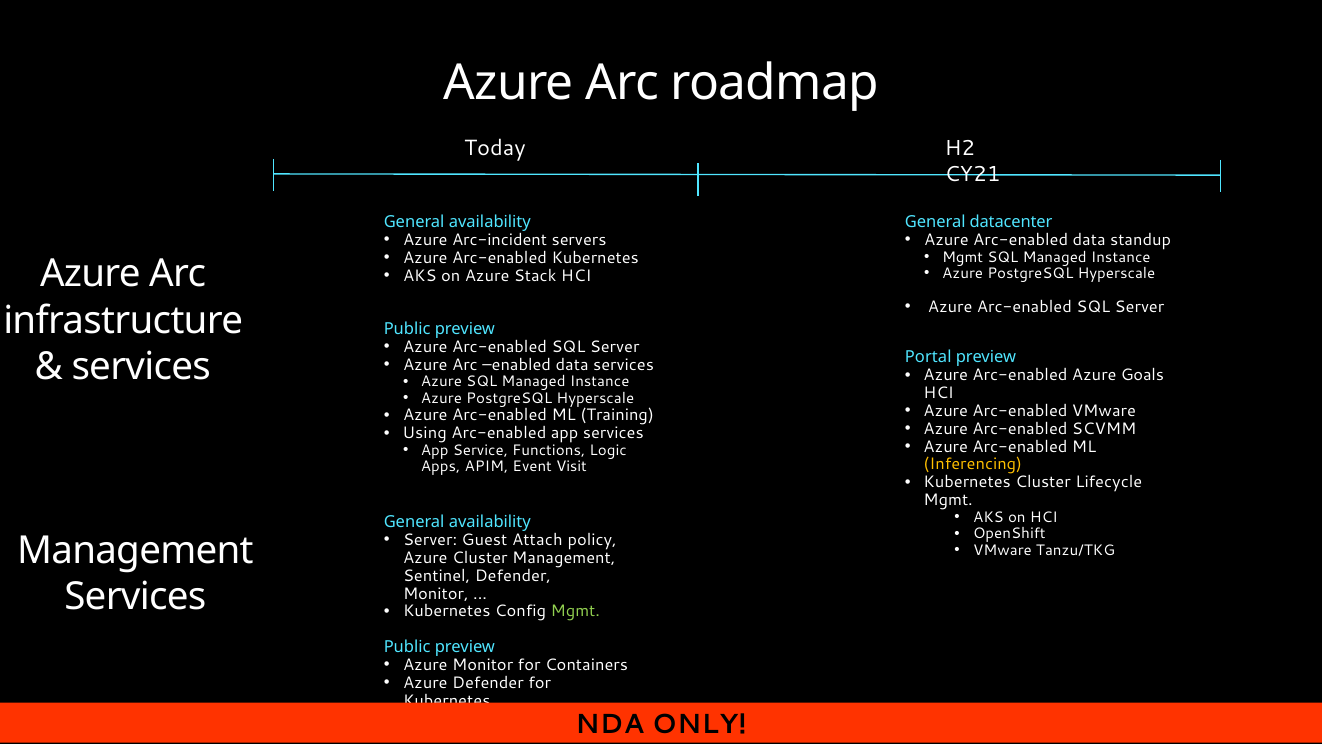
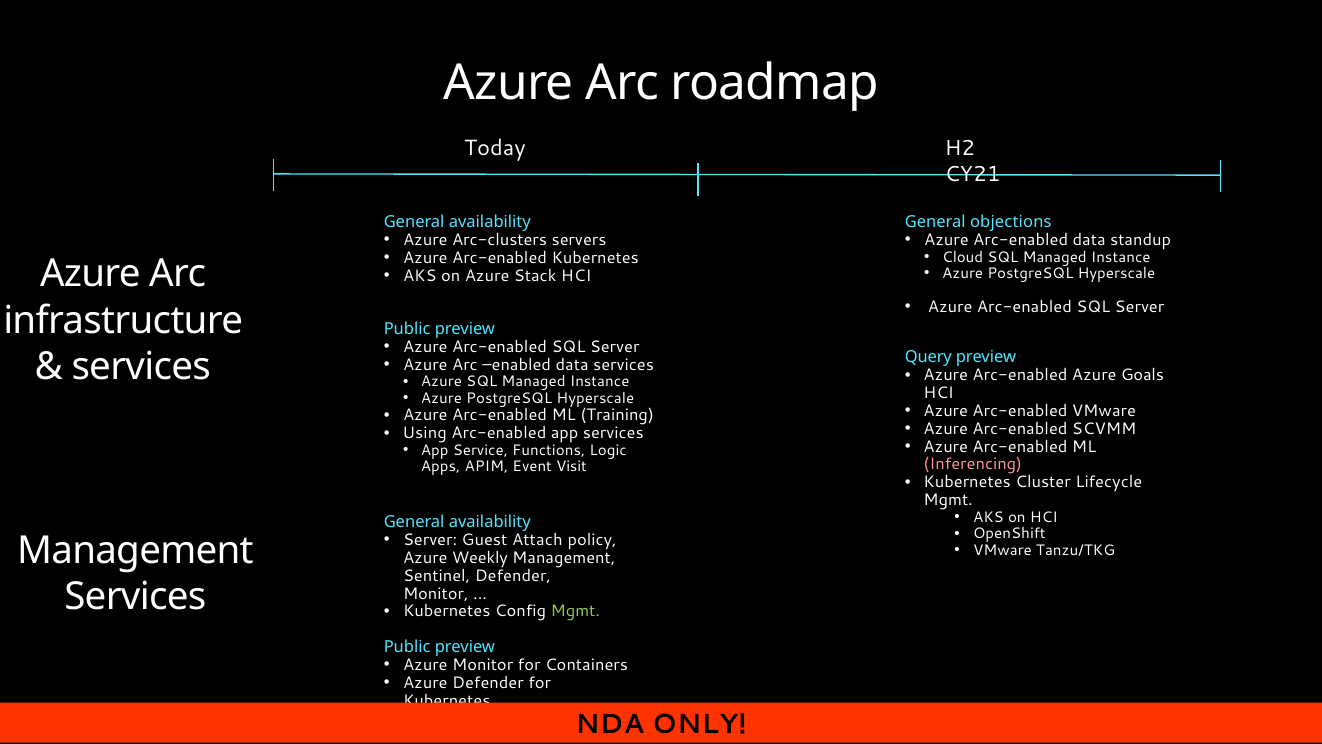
datacenter: datacenter -> objections (1011, 222)
Arc-incident: Arc-incident -> Arc-clusters (500, 240)
Mgmt: Mgmt -> Cloud (963, 257)
Portal: Portal -> Query (928, 357)
Inferencing colour: yellow -> pink (973, 464)
Azure Cluster: Cluster -> Weekly (480, 558)
